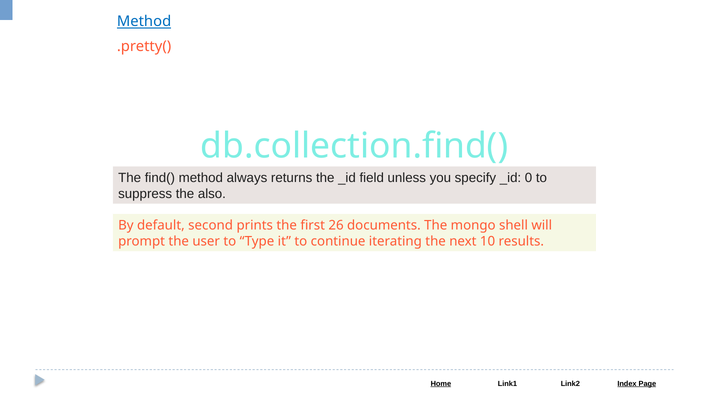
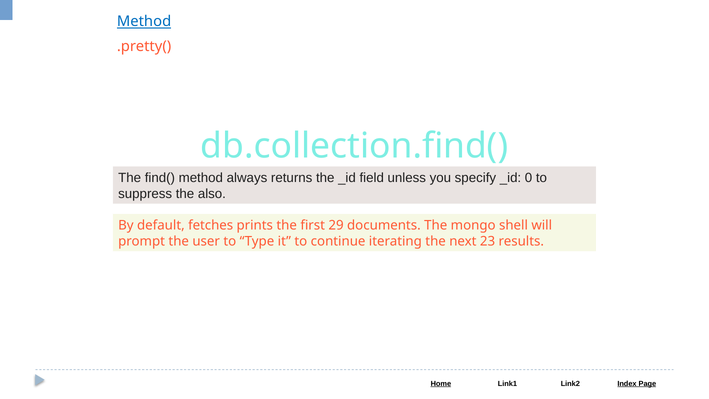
second: second -> fetches (211, 225)
26: 26 -> 29 (336, 225)
10: 10 -> 23 (488, 241)
